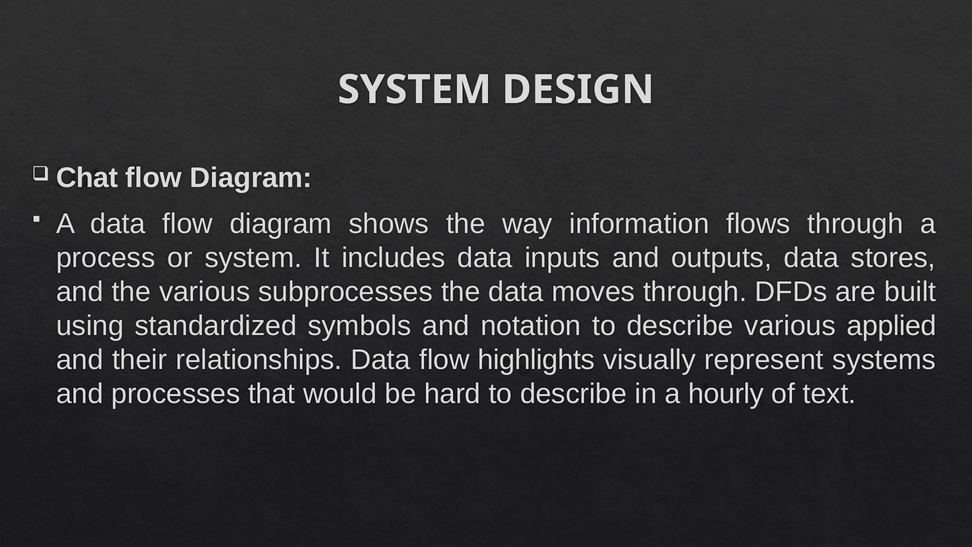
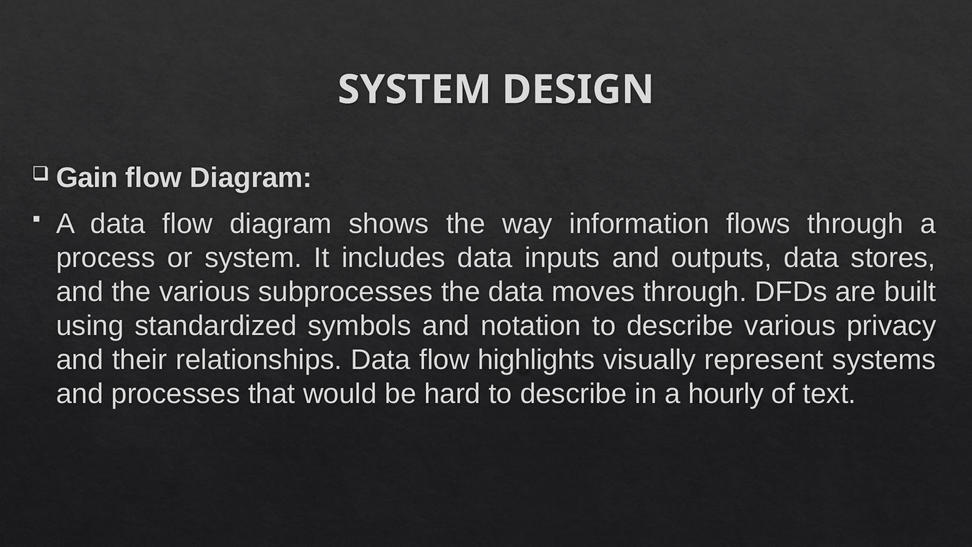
Chat: Chat -> Gain (87, 178)
applied: applied -> privacy (891, 326)
